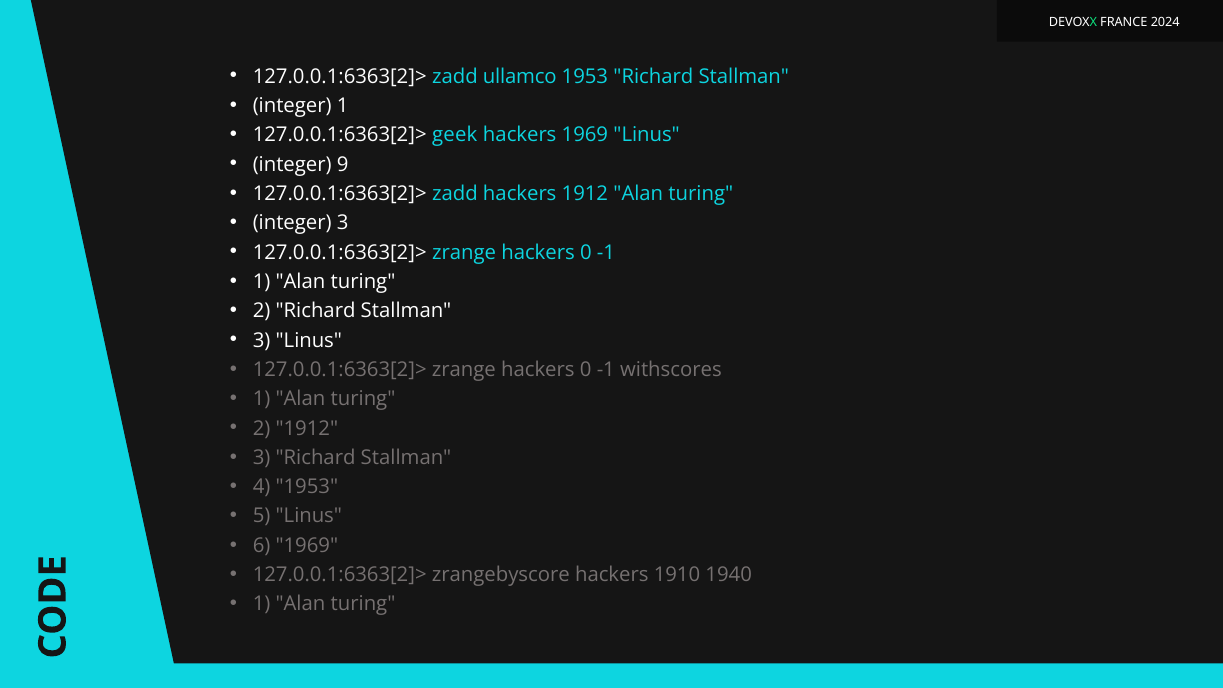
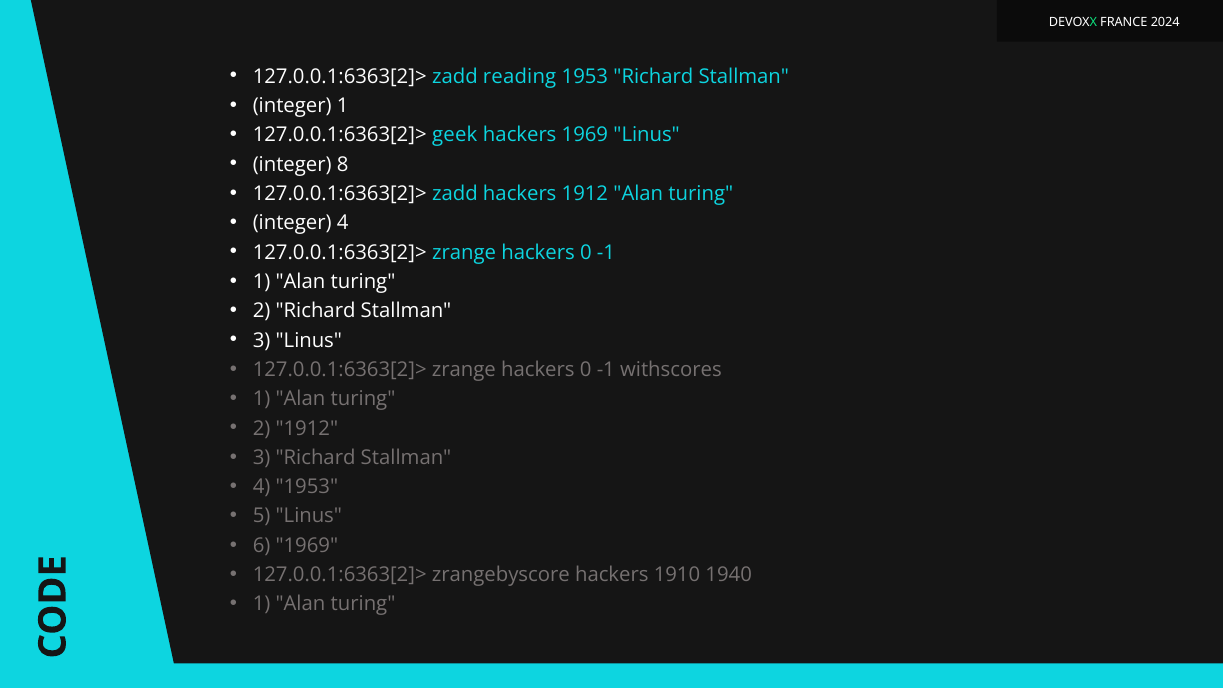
ullamco: ullamco -> reading (520, 76)
9: 9 -> 8 (343, 164)
integer 3: 3 -> 4 (343, 223)
